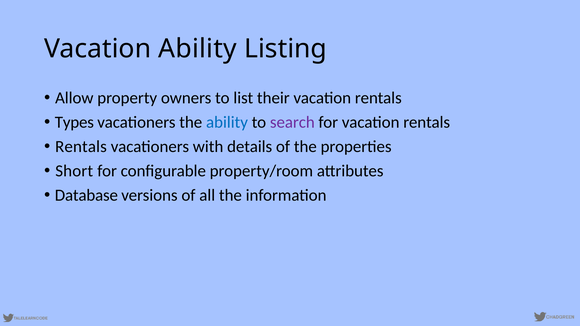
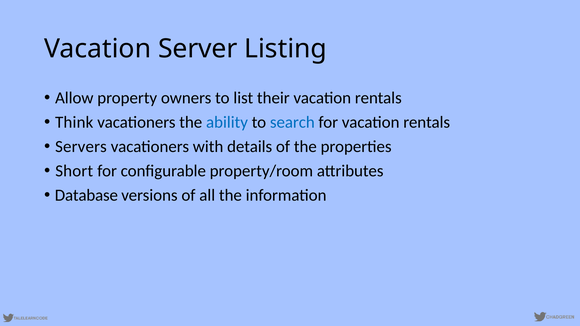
Vacation Ability: Ability -> Server (198, 49)
Types: Types -> Think (74, 122)
search colour: purple -> blue (292, 122)
Rentals: Rentals -> Servers (81, 147)
